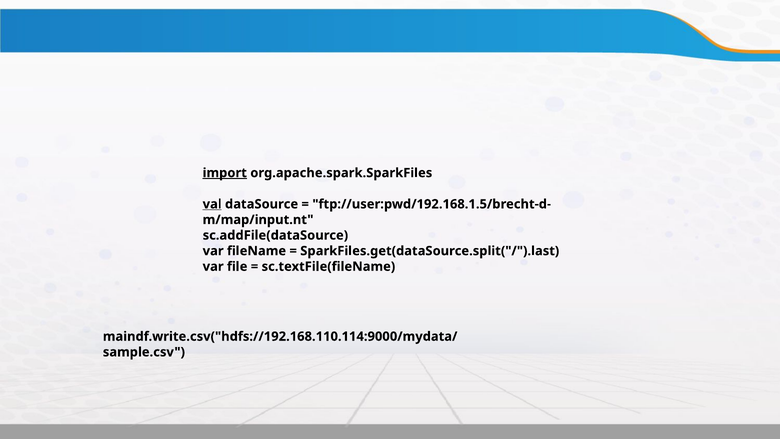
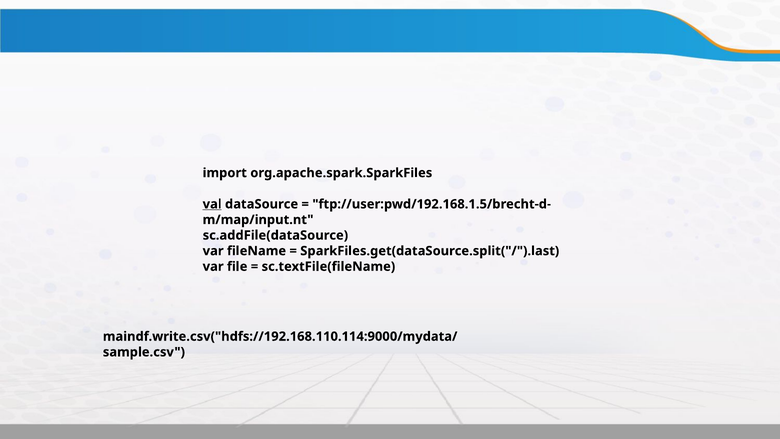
import underline: present -> none (225, 173)
